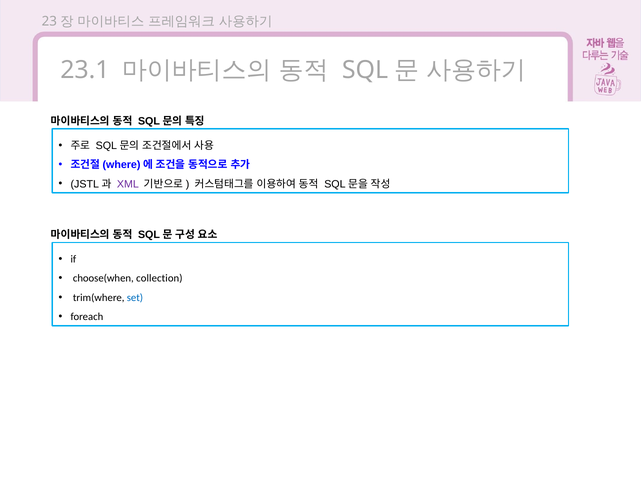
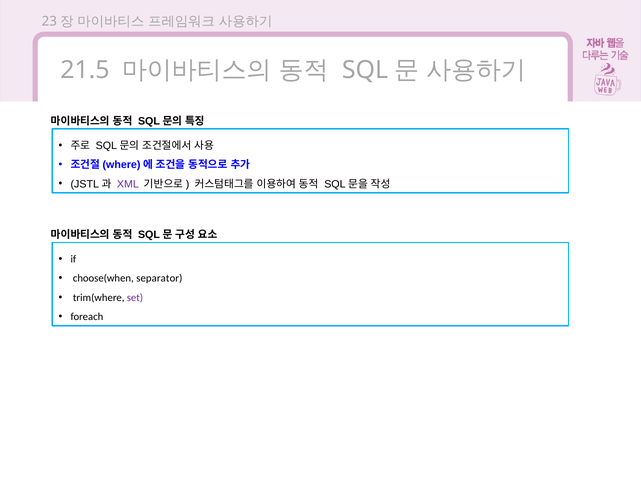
23.1: 23.1 -> 21.5 (85, 70)
collection: collection -> separator (159, 278)
set colour: blue -> purple (135, 298)
